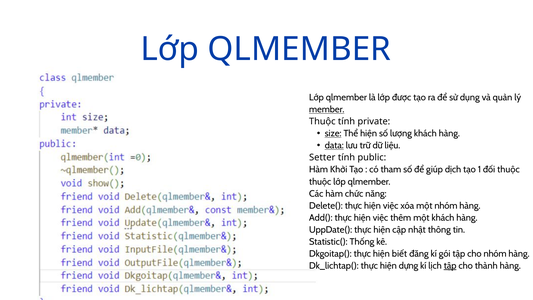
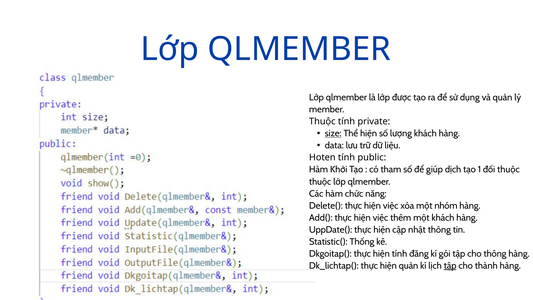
member underline: present -> none (327, 109)
data underline: present -> none (334, 145)
Setter: Setter -> Hoten (322, 157)
hiện biết: biết -> tính (399, 254)
cho nhóm: nhóm -> thông (495, 254)
hiện dựng: dựng -> quản (409, 266)
